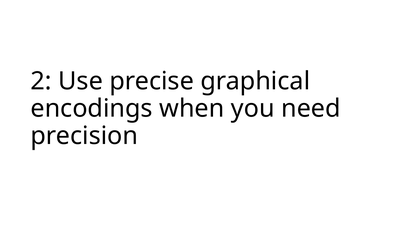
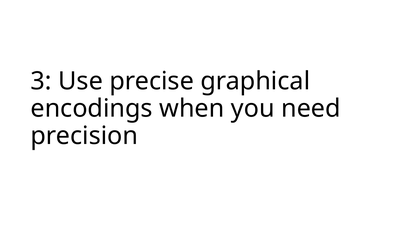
2: 2 -> 3 (41, 81)
